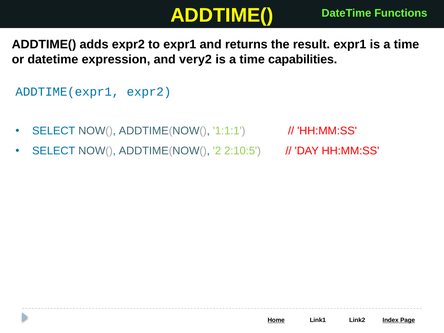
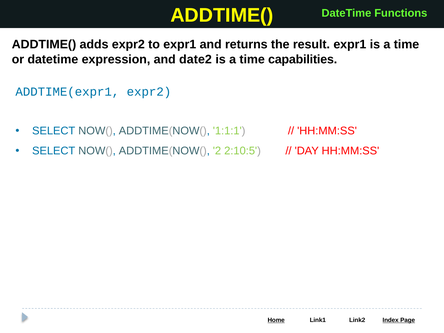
very2: very2 -> date2 (195, 59)
